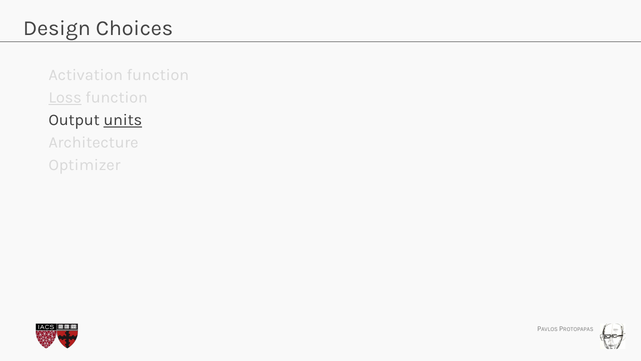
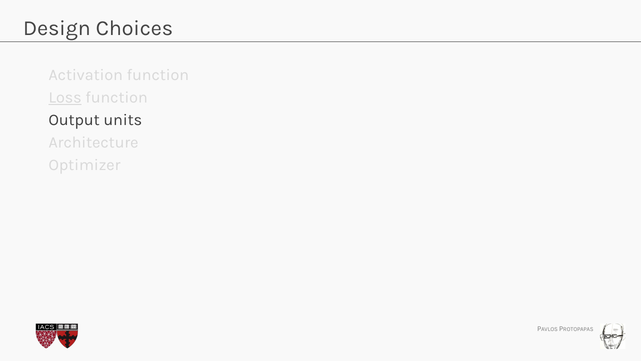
units underline: present -> none (123, 120)
